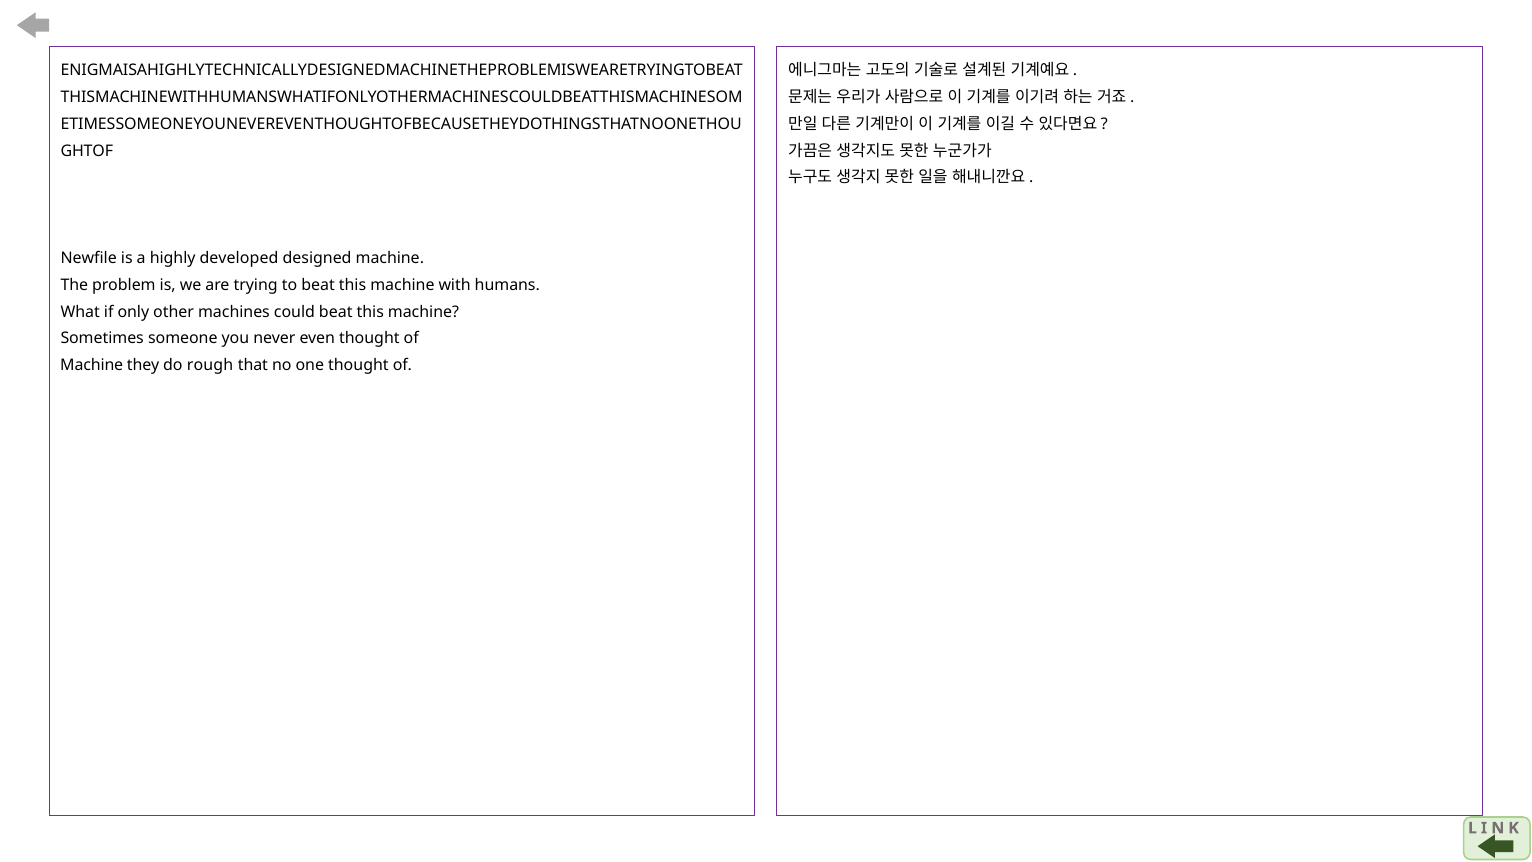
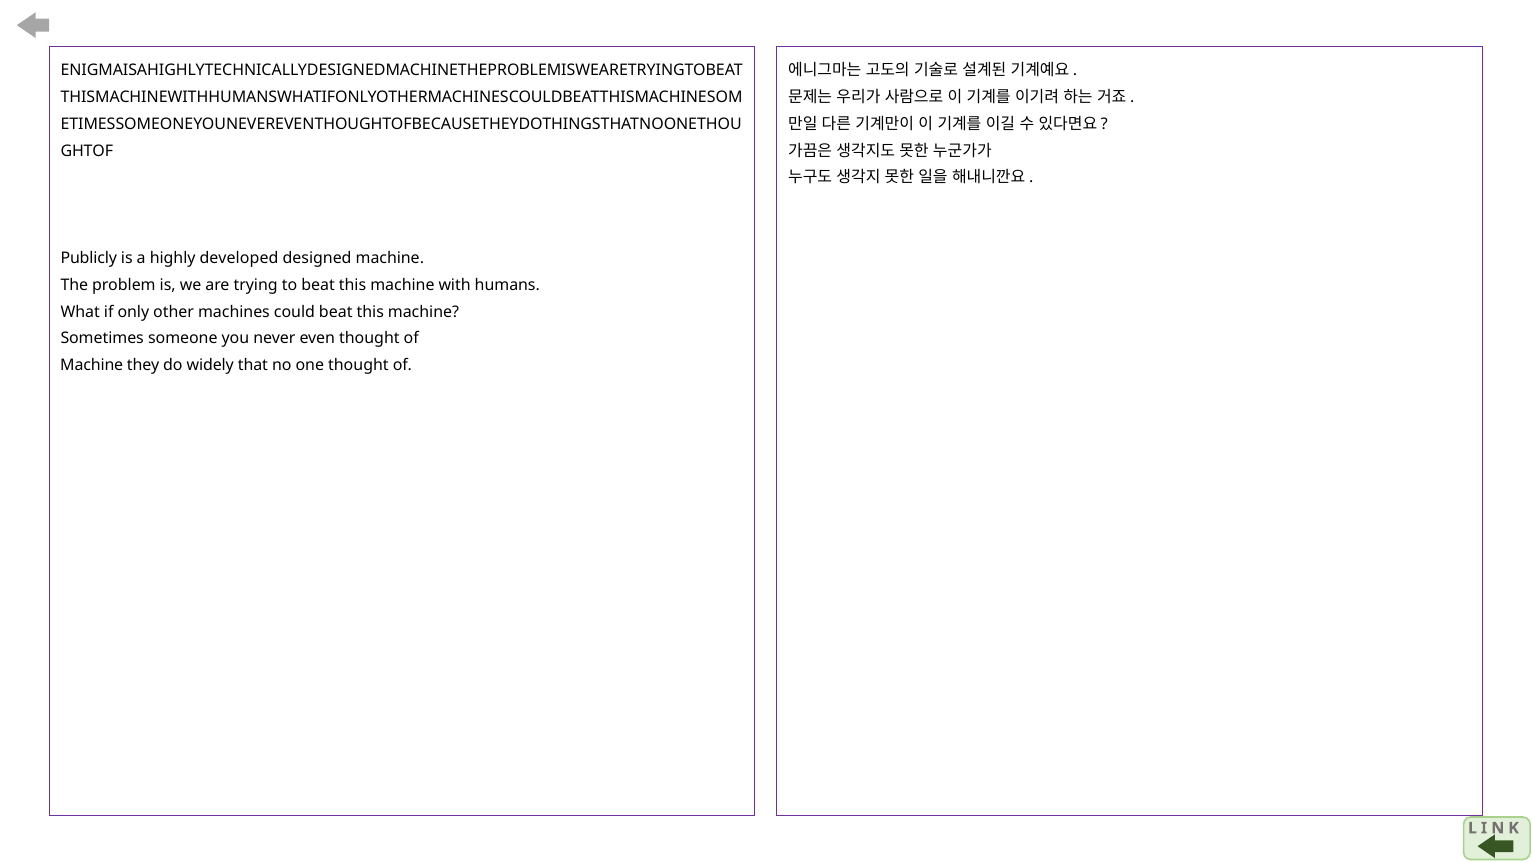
Newfile: Newfile -> Publicly (89, 258)
rough: rough -> widely (210, 365)
